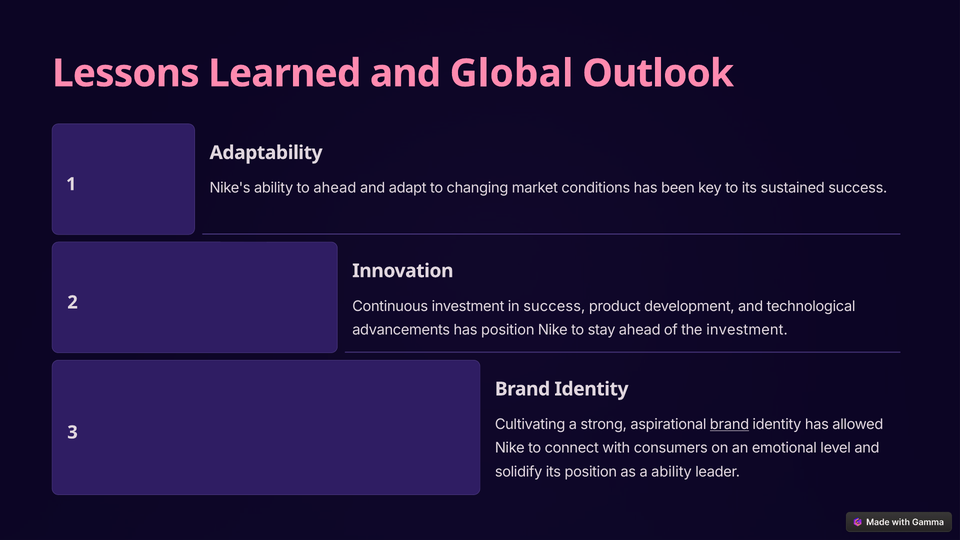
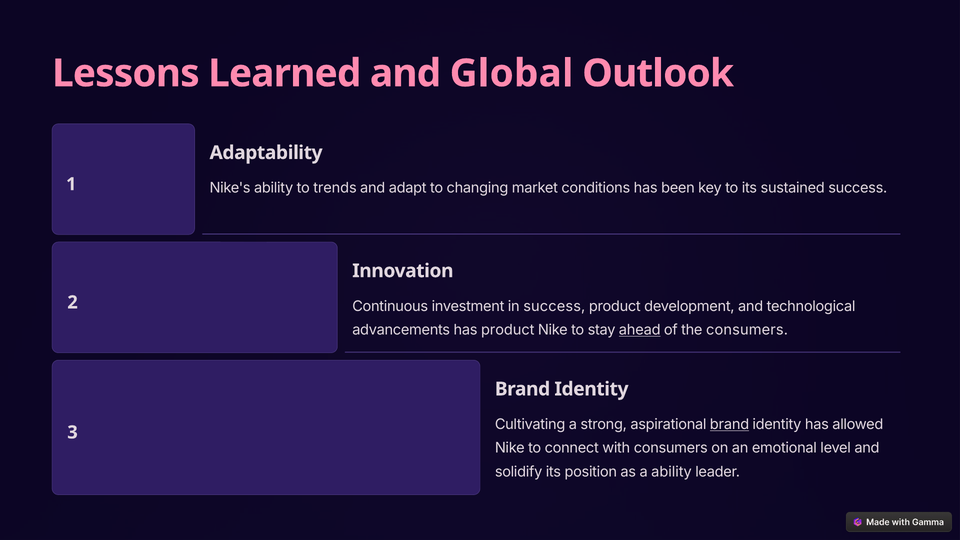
to ahead: ahead -> trends (335, 188)
has position: position -> product (508, 330)
ahead underline: none -> present (640, 330)
the investment: investment -> consumers (747, 330)
